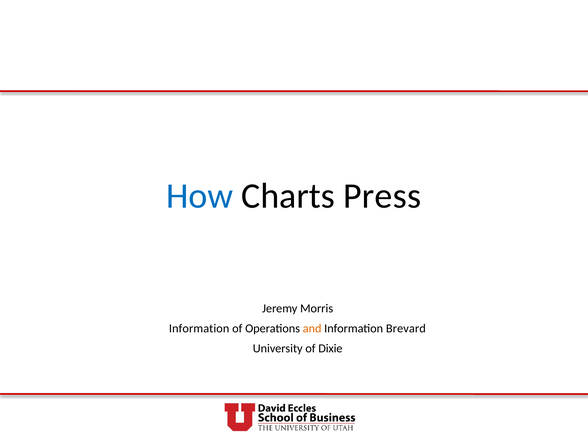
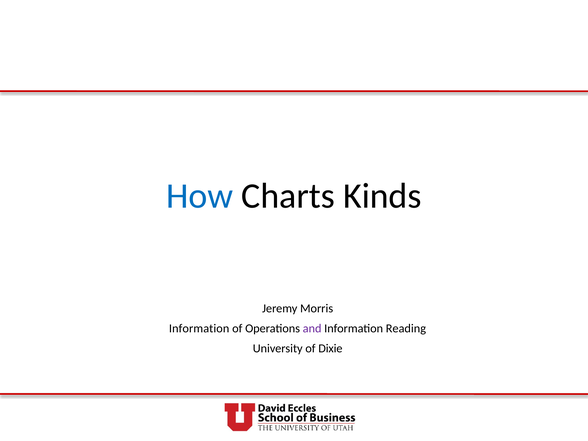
Press: Press -> Kinds (382, 196)
and colour: orange -> purple (312, 328)
Brevard: Brevard -> Reading (406, 328)
